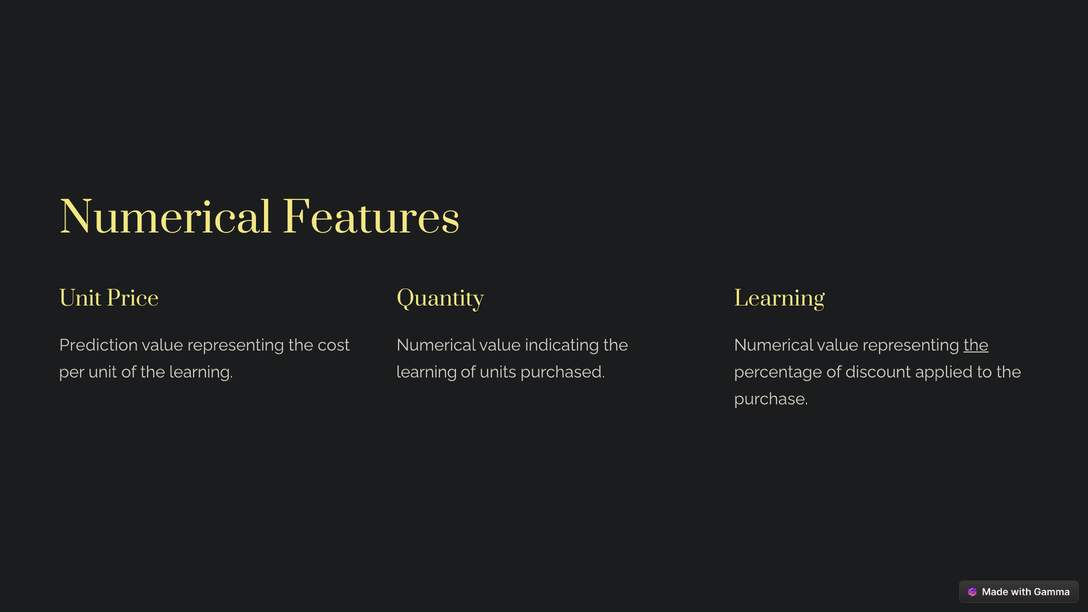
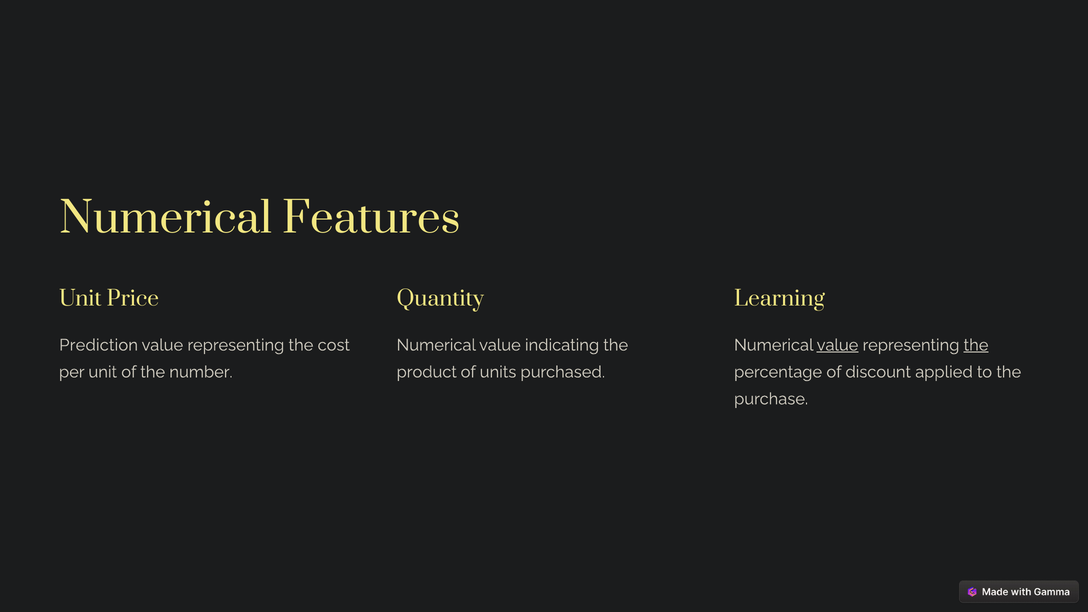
value underline: none -> present (838, 345)
of the learning: learning -> number (201, 372)
learning: learning -> product (427, 372)
